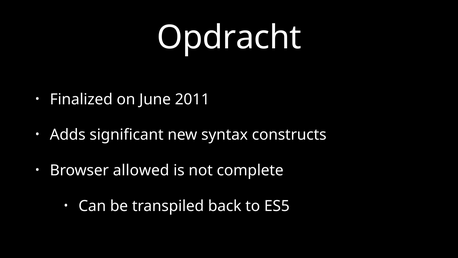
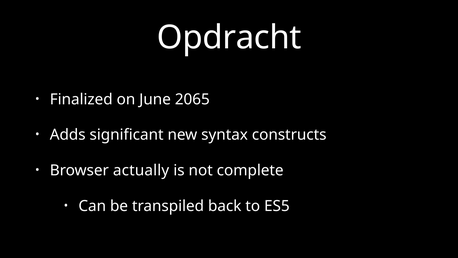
2011: 2011 -> 2065 (192, 99)
allowed: allowed -> actually (141, 170)
